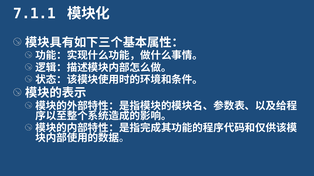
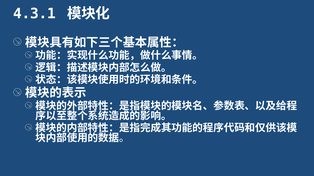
7.1.1: 7.1.1 -> 4.3.1 (34, 14)
